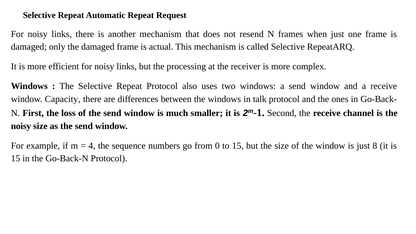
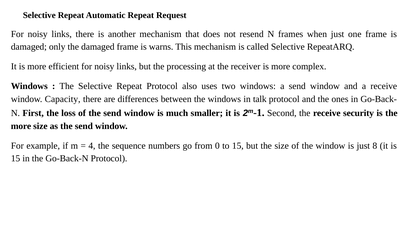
actual: actual -> warns (161, 47)
channel: channel -> security (359, 113)
noisy: noisy -> more (21, 126)
